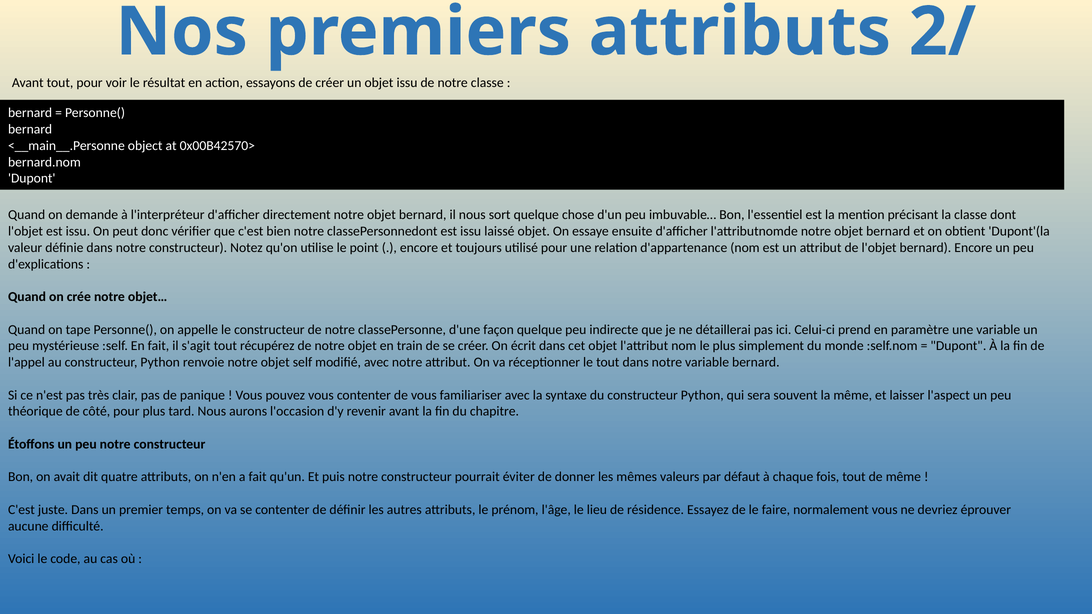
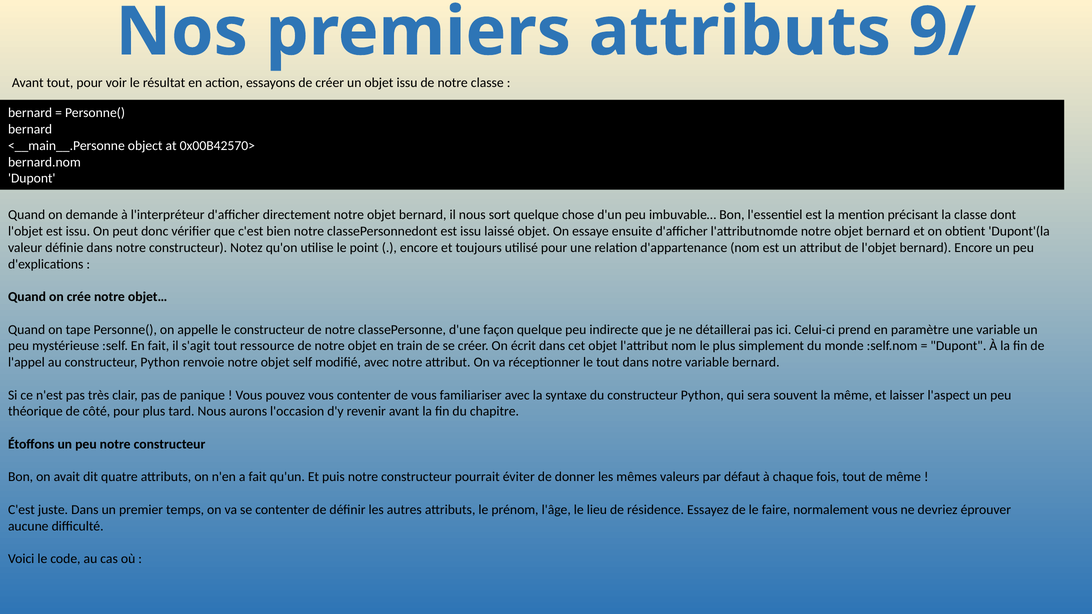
2/: 2/ -> 9/ (942, 32)
récupérez: récupérez -> ressource (267, 346)
